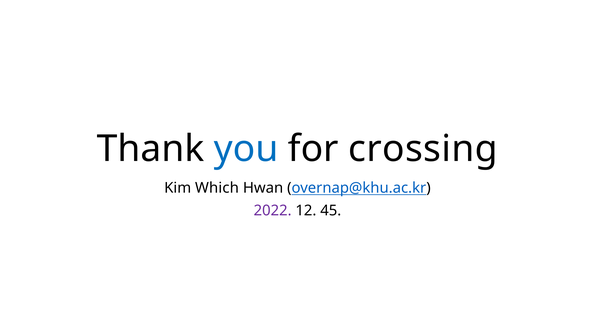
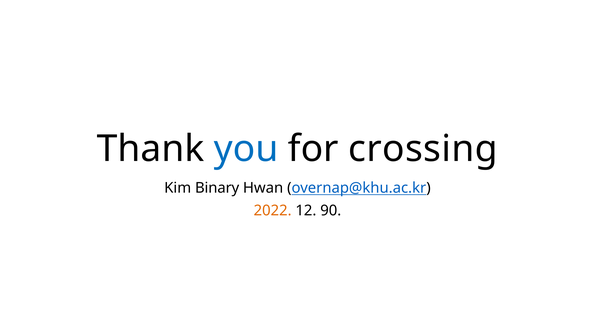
Which: Which -> Binary (217, 188)
2022 colour: purple -> orange (273, 210)
45: 45 -> 90 (331, 210)
